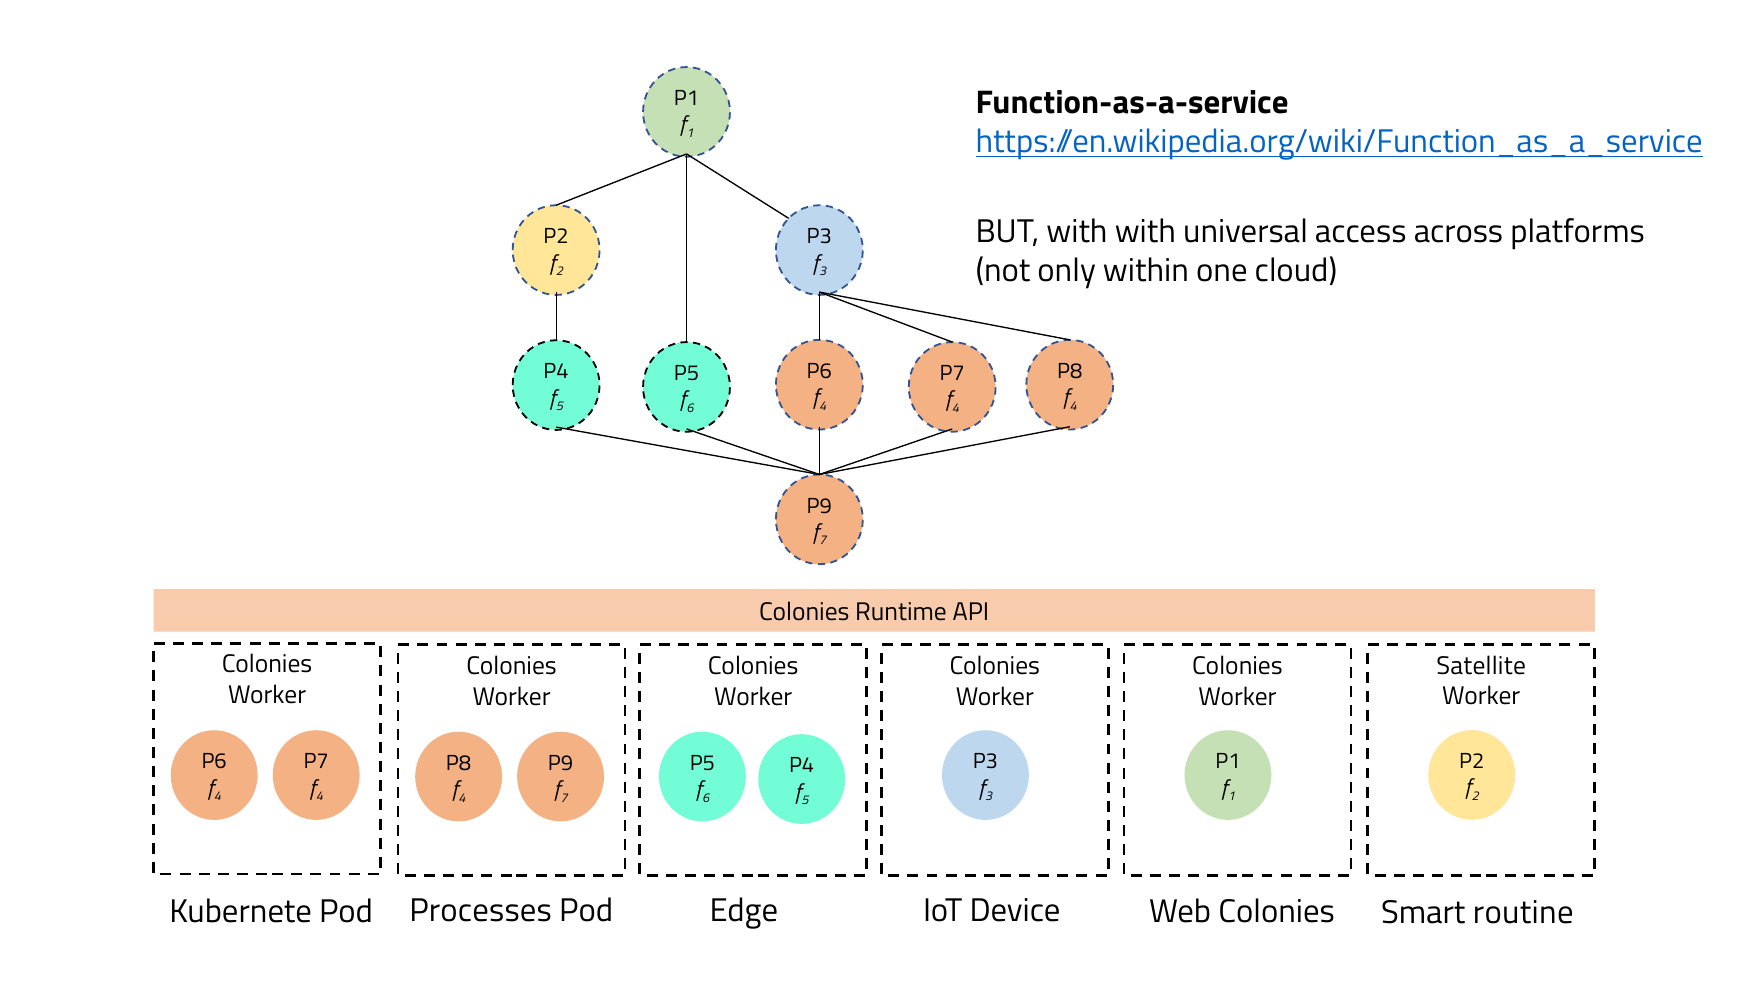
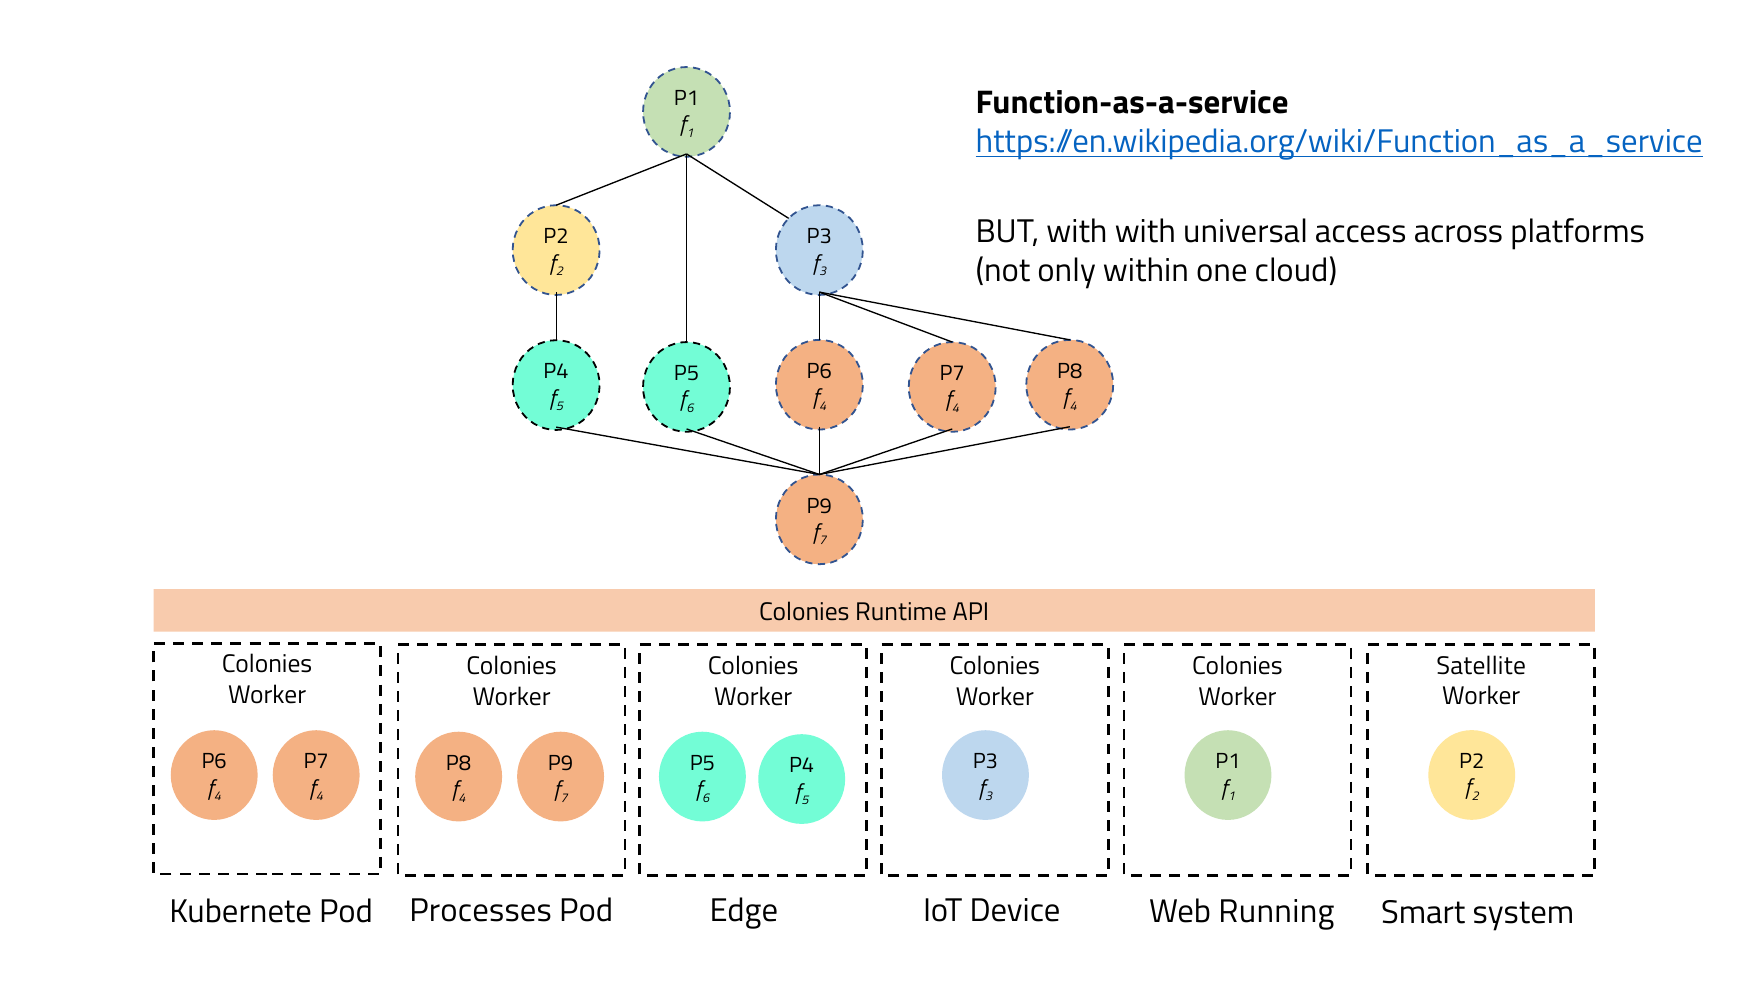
Web Colonies: Colonies -> Running (1276, 912)
routine: routine -> system (1523, 913)
